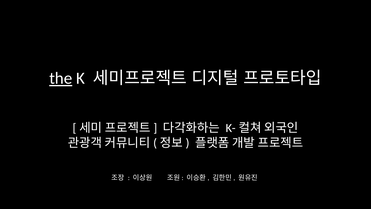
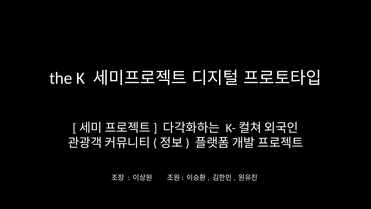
the underline: present -> none (61, 78)
